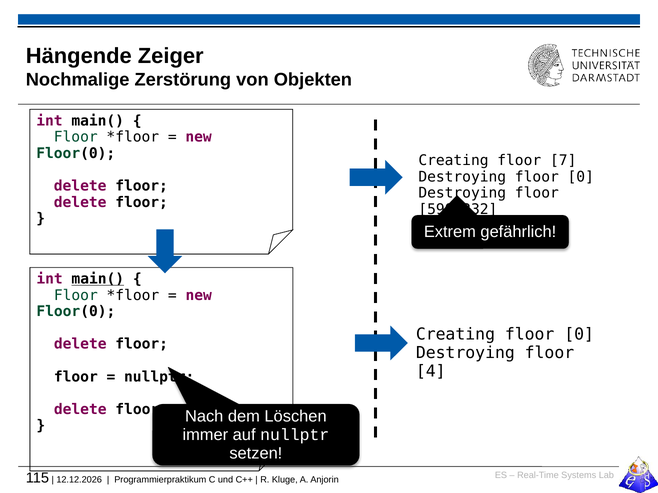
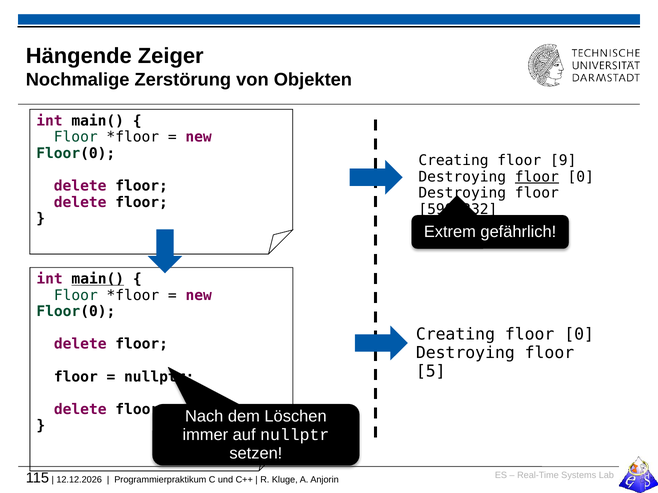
7: 7 -> 9 (563, 161)
floor underline: none -> present (537, 177)
4: 4 -> 5 (431, 371)
